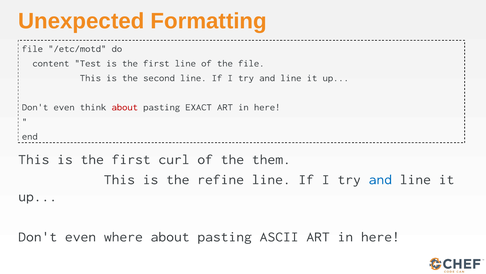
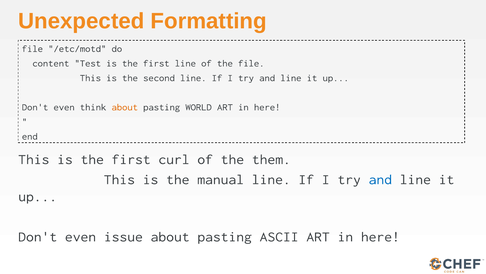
about colour: red -> orange (125, 107)
EXACT: EXACT -> WORLD (199, 107)
refine: refine -> manual (221, 179)
where: where -> issue (123, 236)
